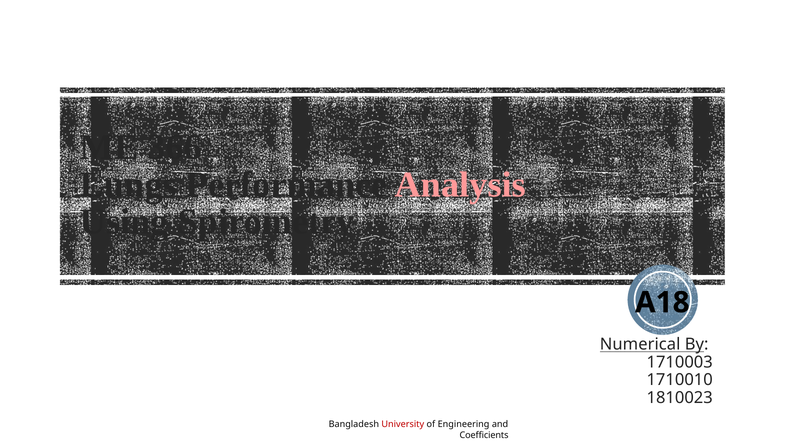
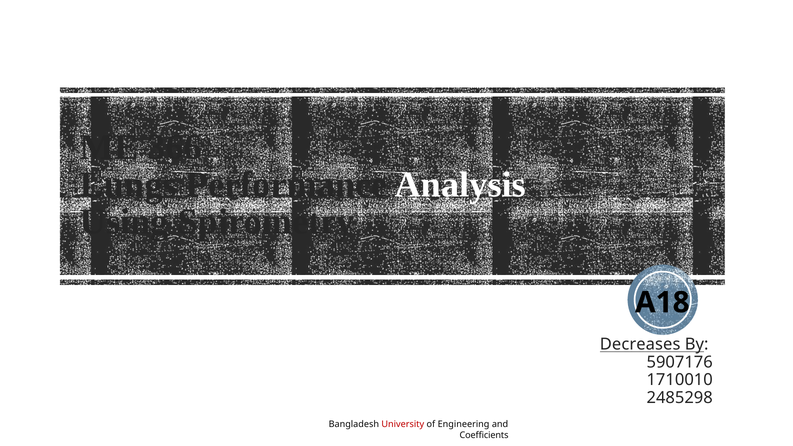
Analysis colour: pink -> white (460, 185)
Numerical: Numerical -> Decreases (640, 344)
1710003: 1710003 -> 5907176 (680, 362)
1810023: 1810023 -> 2485298 (680, 398)
